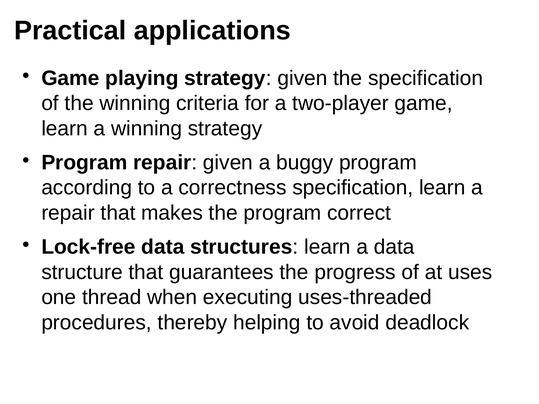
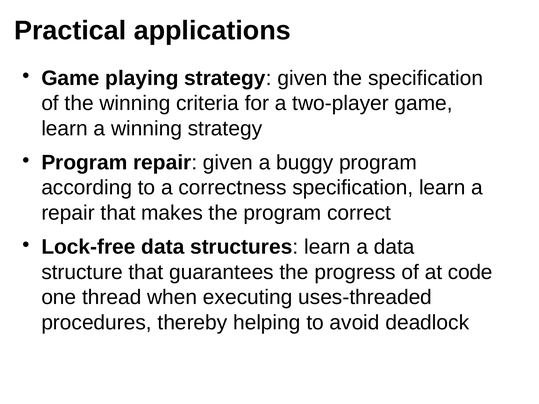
uses: uses -> code (470, 272)
